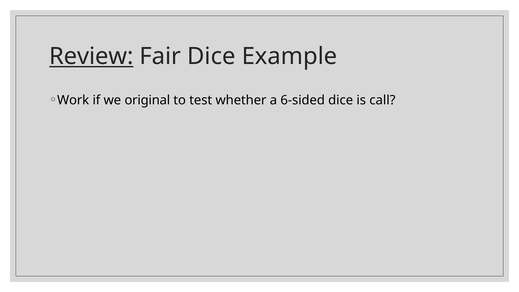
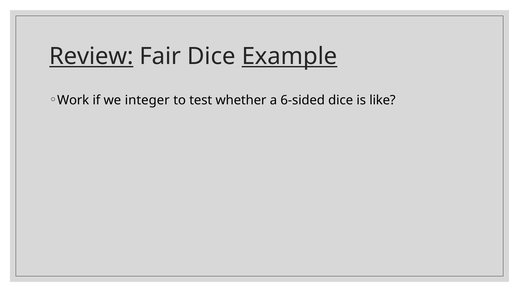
Example underline: none -> present (290, 56)
original: original -> integer (147, 100)
call: call -> like (382, 100)
